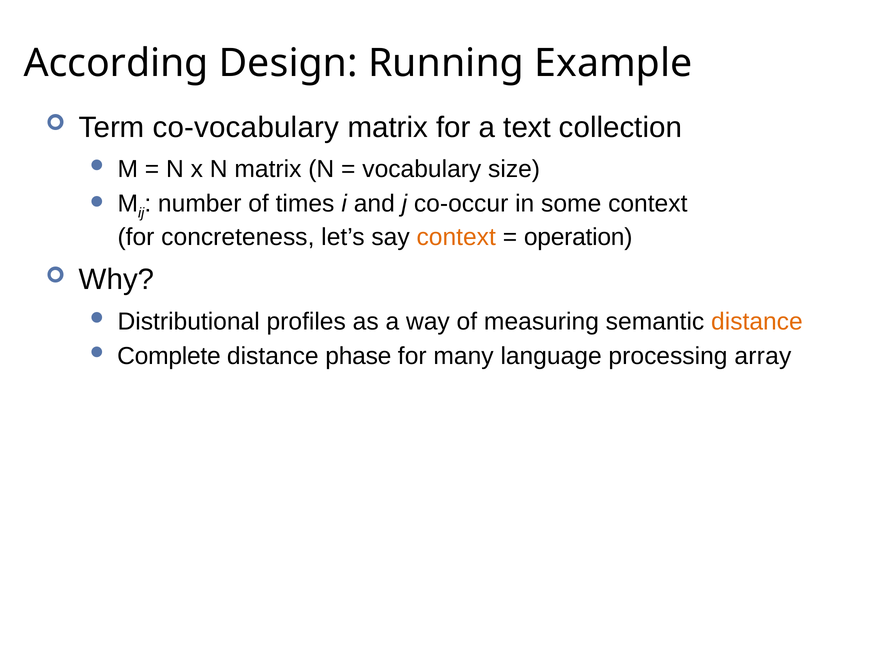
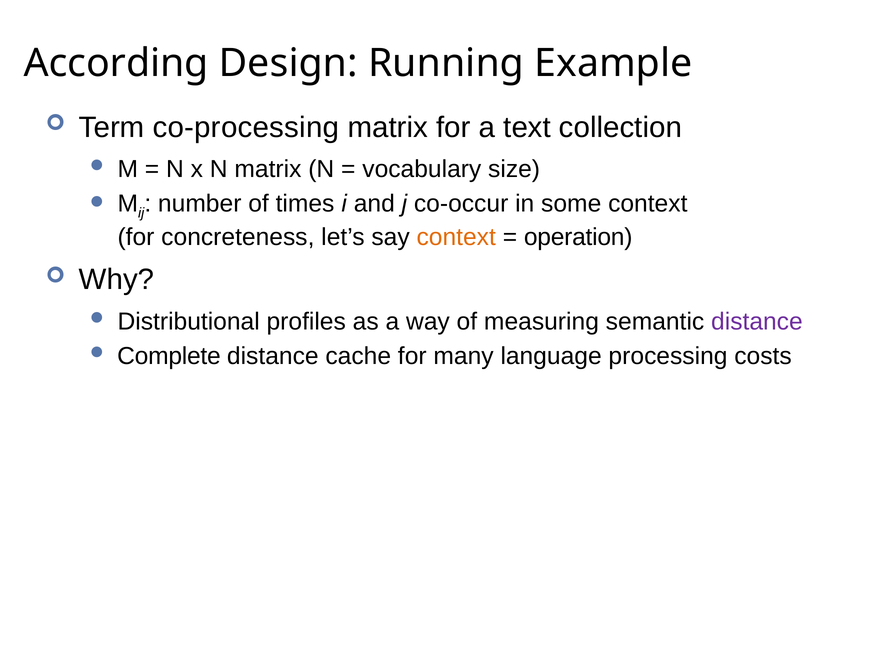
co-vocabulary: co-vocabulary -> co-processing (246, 127)
distance colour: orange -> purple (757, 322)
phase: phase -> cache (358, 357)
array: array -> costs (763, 357)
